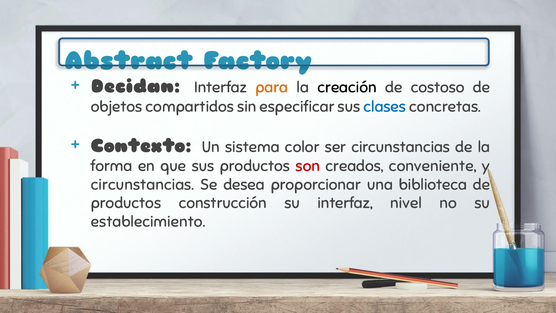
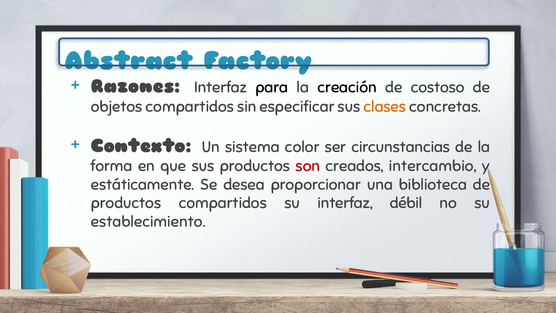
Decidan: Decidan -> Razones (136, 86)
para colour: orange -> black (272, 87)
clases colour: blue -> orange (385, 107)
conveniente: conveniente -> intercambio (433, 166)
circunstancias: circunstancias -> estáticamente (143, 184)
productos construcción: construcción -> compartidos (223, 203)
nivel: nivel -> débil (406, 203)
